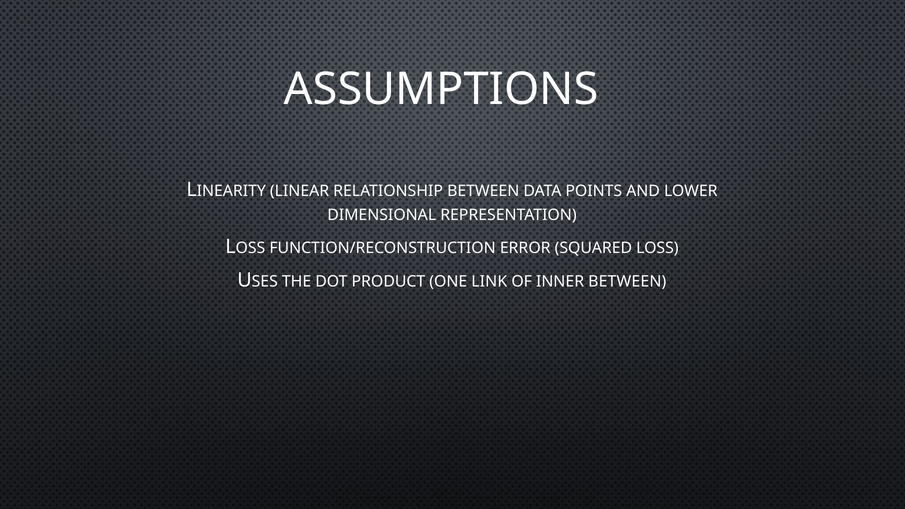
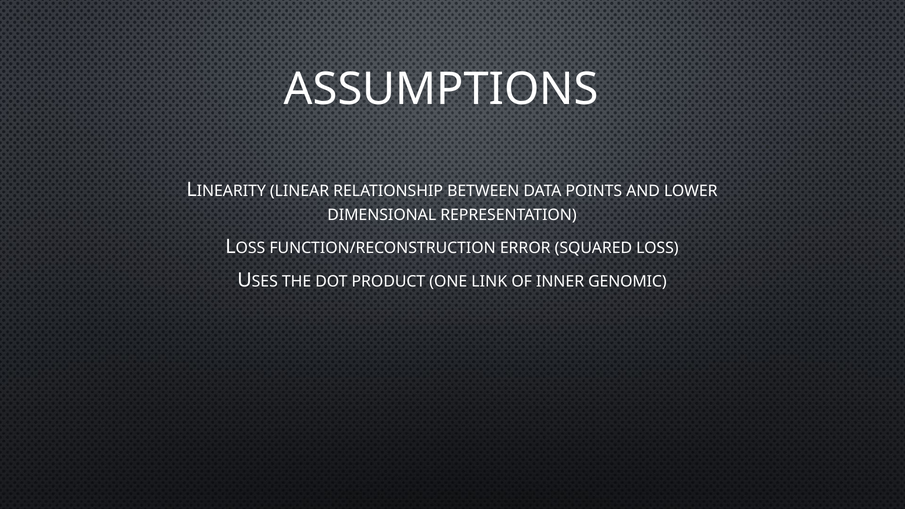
INNER BETWEEN: BETWEEN -> GENOMIC (627, 282)
